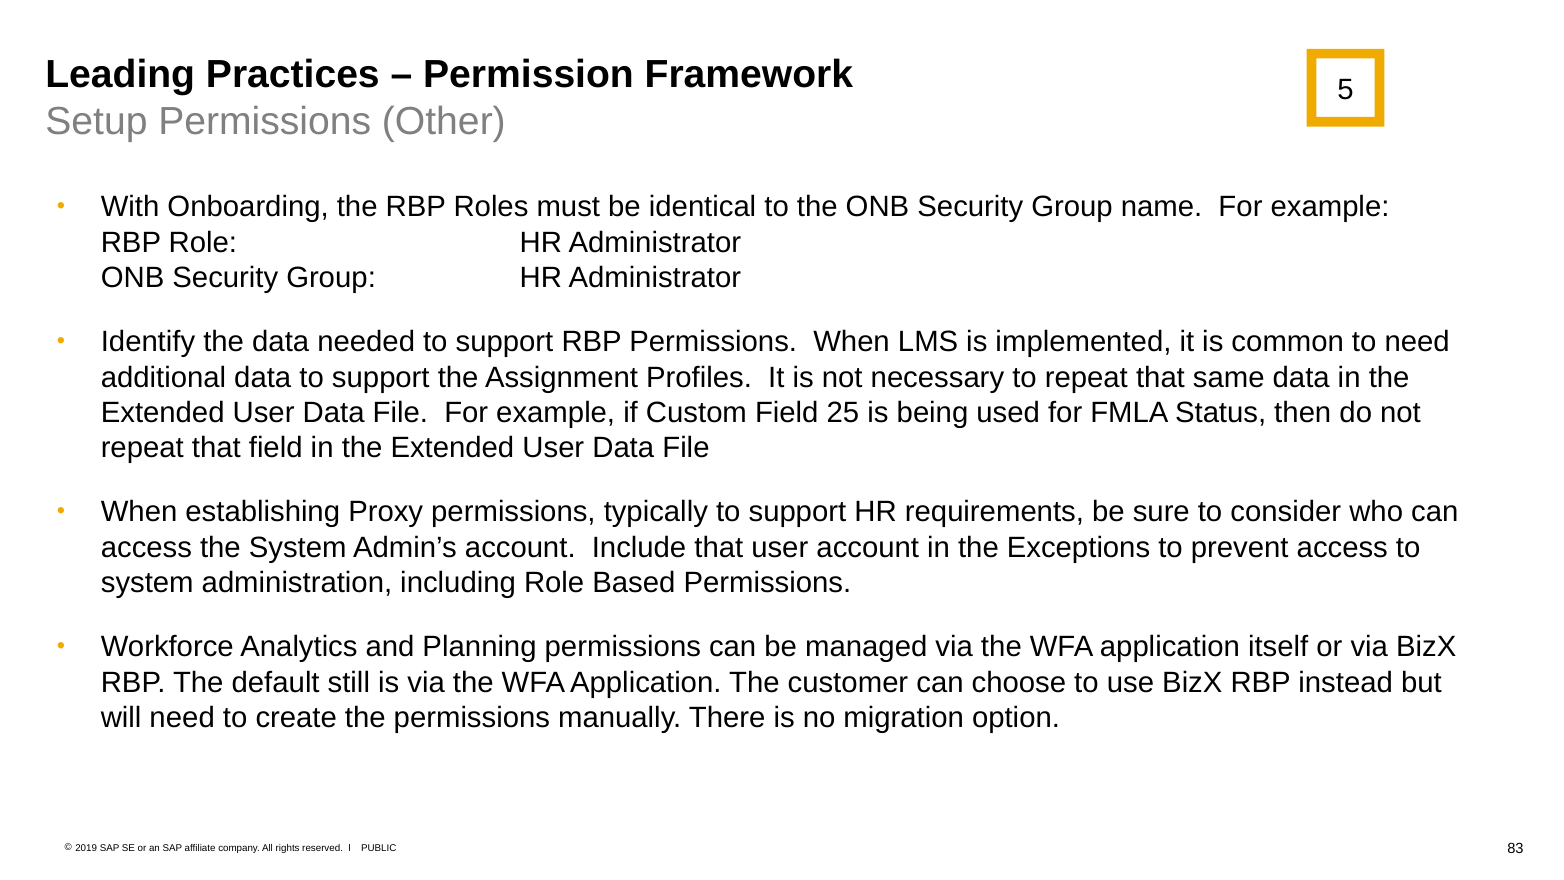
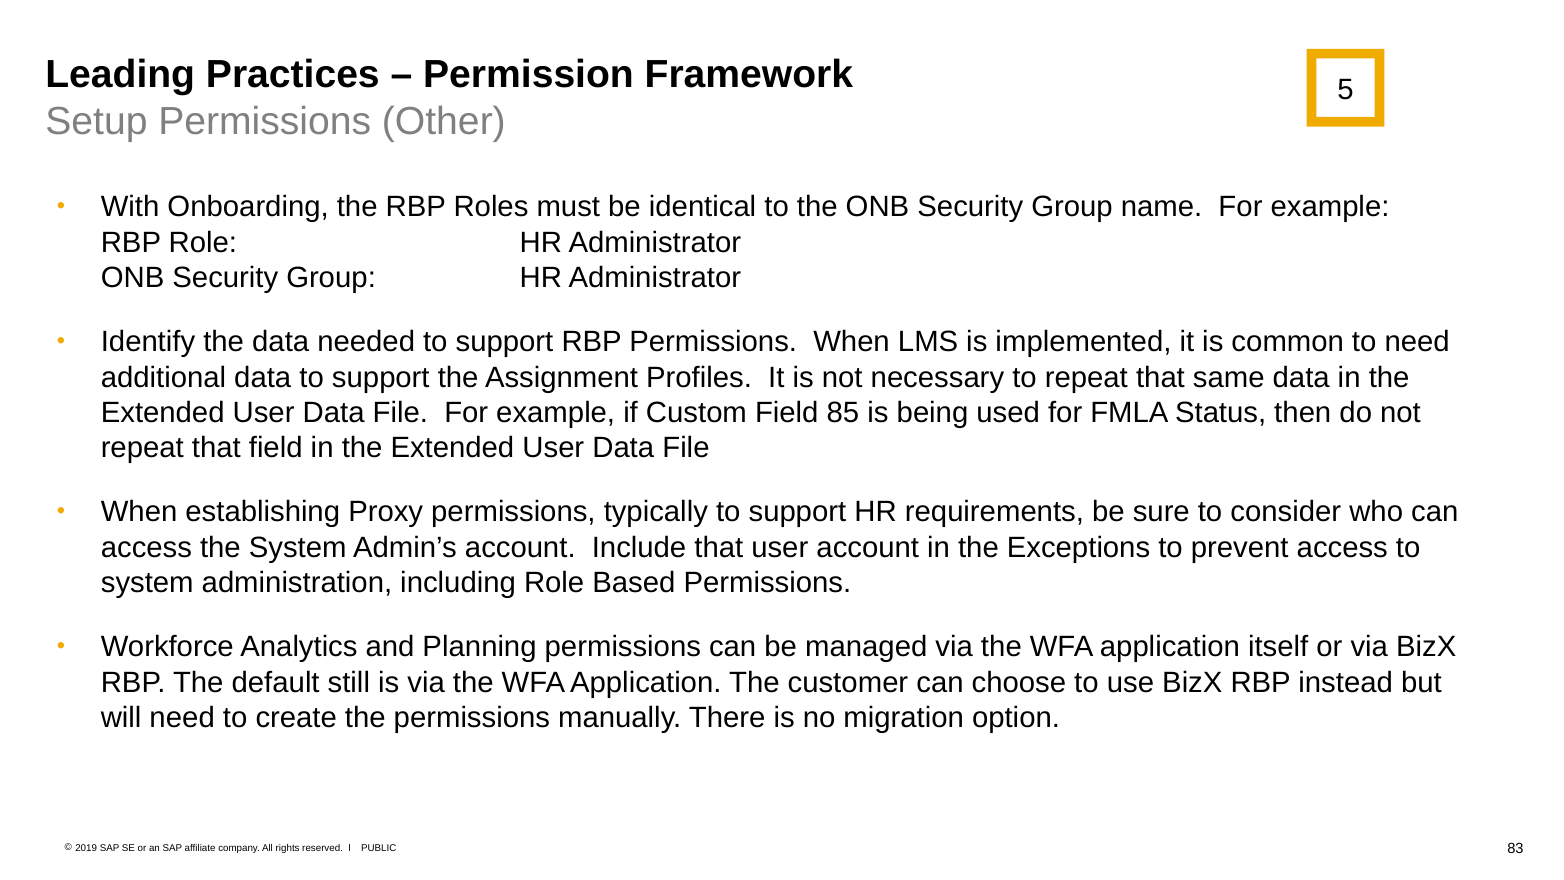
25: 25 -> 85 (843, 412)
